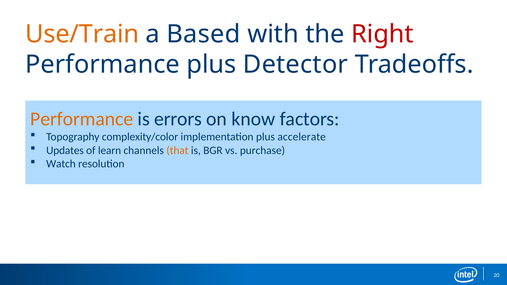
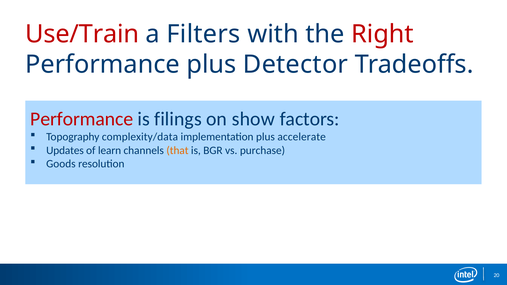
Use/Train colour: orange -> red (82, 34)
Based: Based -> Filters (203, 34)
Performance colour: orange -> red (82, 119)
errors: errors -> filings (178, 119)
know: know -> show (253, 119)
complexity/color: complexity/color -> complexity/data (140, 137)
Watch: Watch -> Goods (61, 164)
